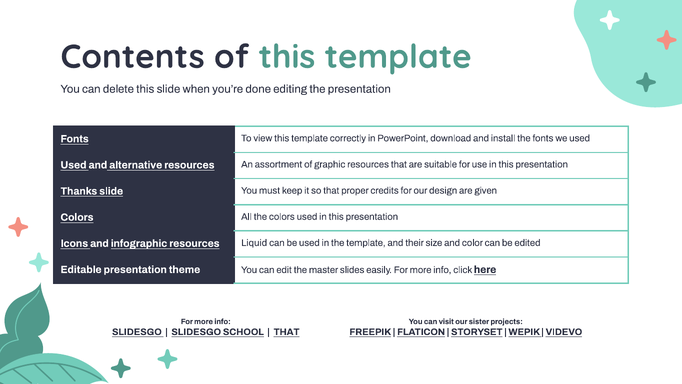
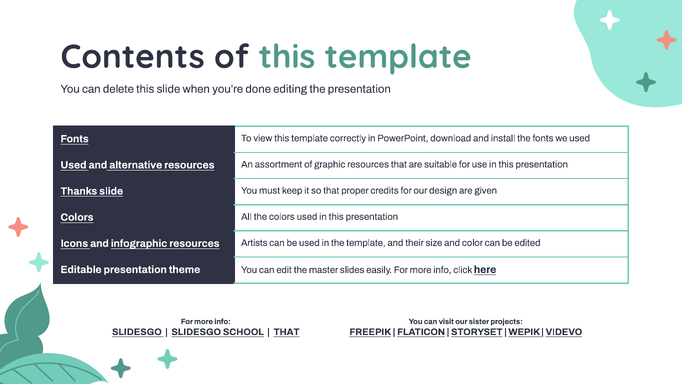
Liquid: Liquid -> Artists (254, 243)
